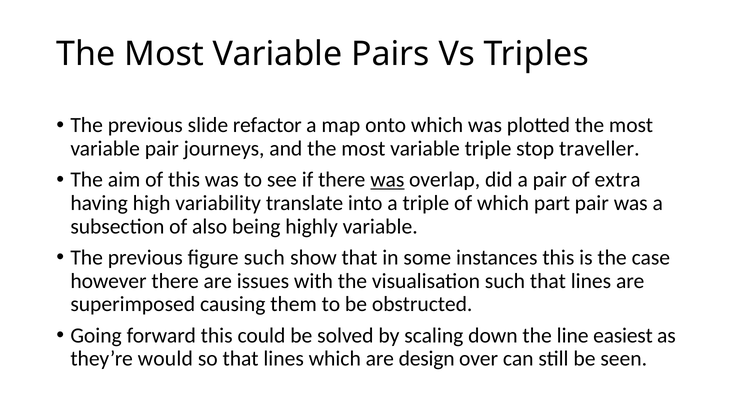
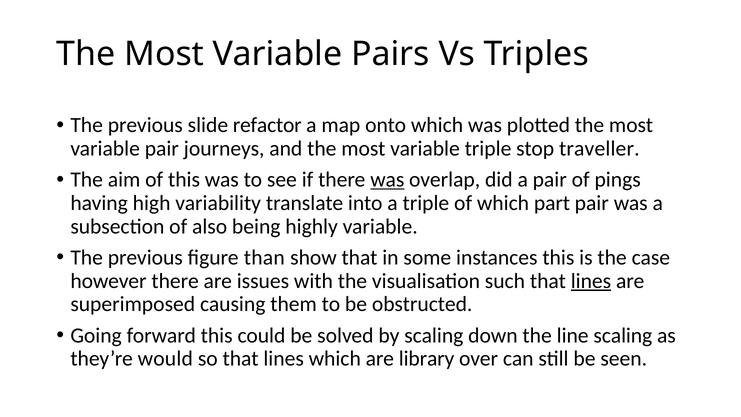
extra: extra -> pings (618, 180)
figure such: such -> than (264, 257)
lines underline: none -> present (591, 281)
line easiest: easiest -> scaling (623, 335)
design: design -> library (427, 359)
